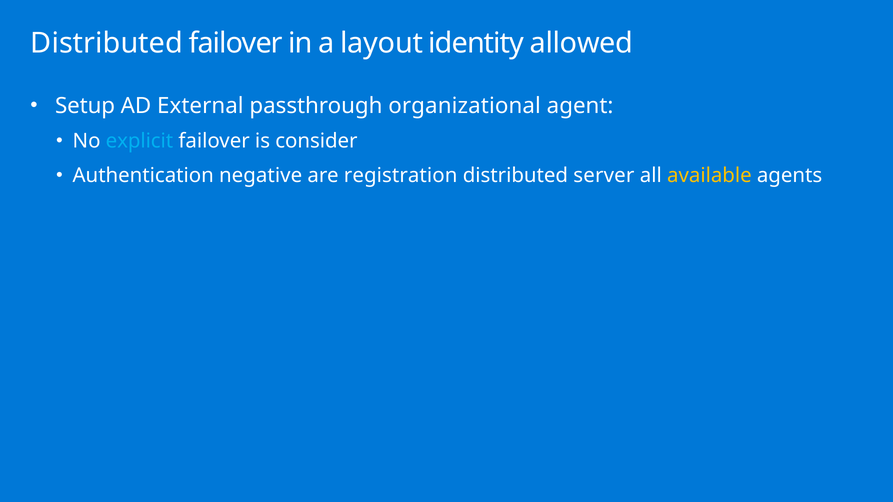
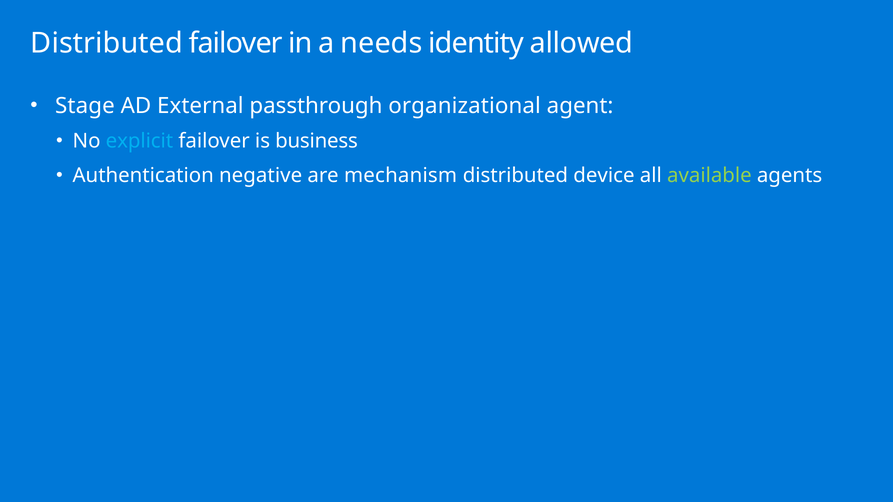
layout: layout -> needs (381, 43)
Setup: Setup -> Stage (85, 106)
consider: consider -> business (317, 141)
registration: registration -> mechanism (401, 175)
server: server -> device (604, 175)
available colour: yellow -> light green (709, 175)
